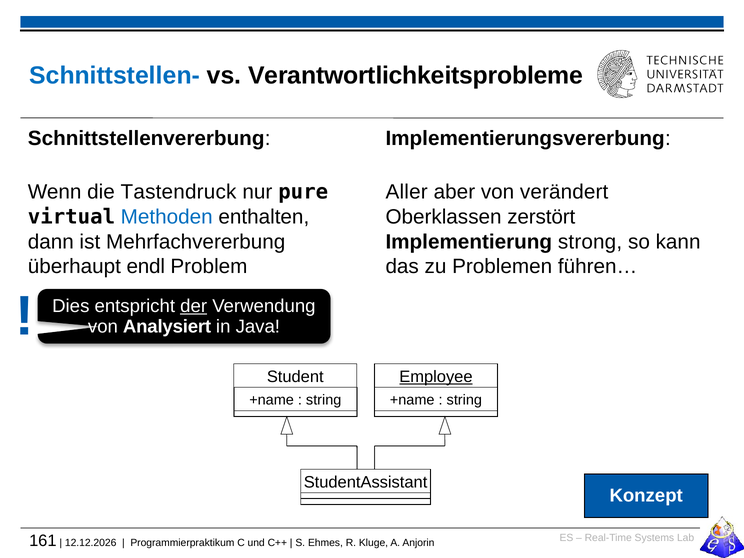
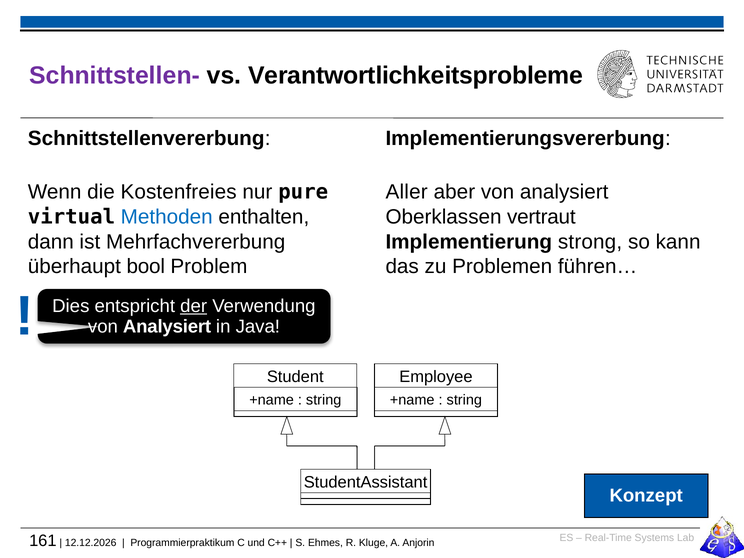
Schnittstellen- colour: blue -> purple (115, 76)
Tastendruck: Tastendruck -> Kostenfreies (179, 192)
aber von verändert: verändert -> analysiert (564, 192)
zerstört: zerstört -> vertraut (541, 217)
endl: endl -> bool (146, 267)
Employee underline: present -> none (436, 377)
